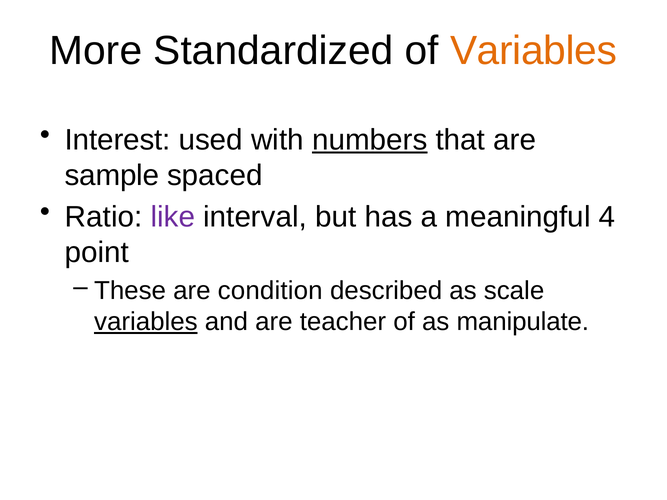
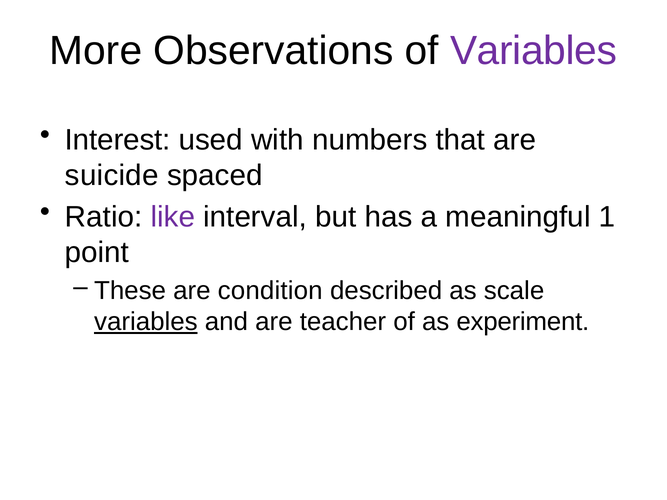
Standardized: Standardized -> Observations (273, 51)
Variables colour: orange -> purple (534, 51)
numbers underline: present -> none (370, 140)
sample: sample -> suicide (112, 175)
4: 4 -> 1 (607, 217)
manipulate: manipulate -> experiment (523, 322)
